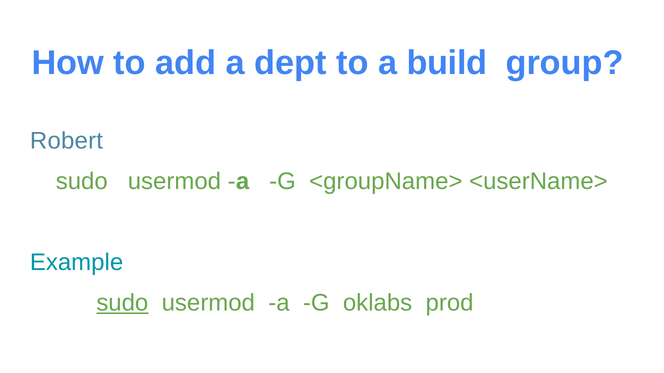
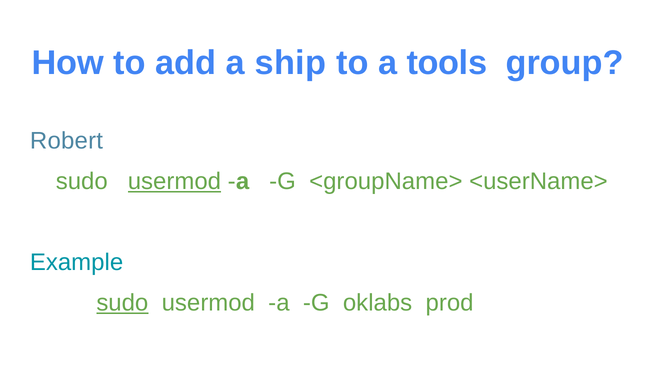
dept: dept -> ship (290, 63)
build: build -> tools (447, 63)
usermod underline: none -> present (174, 182)
